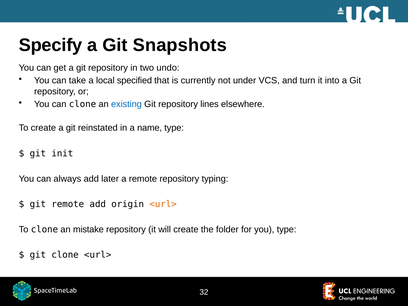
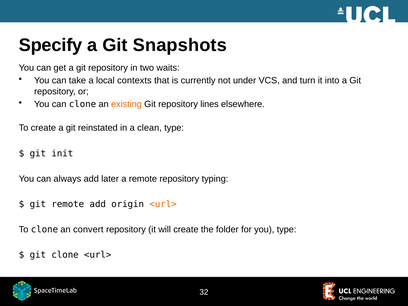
undo: undo -> waits (168, 68)
specified: specified -> contexts (134, 81)
existing colour: blue -> orange (126, 104)
name: name -> clean (149, 128)
mistake: mistake -> convert (88, 230)
